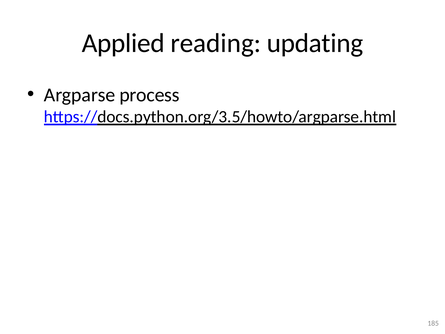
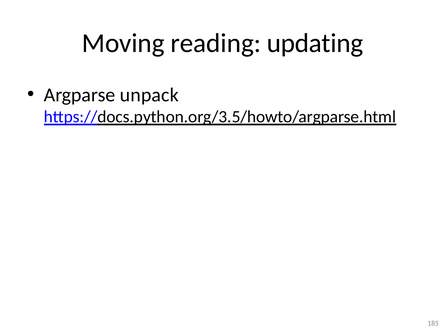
Applied: Applied -> Moving (123, 43)
process: process -> unpack (149, 95)
